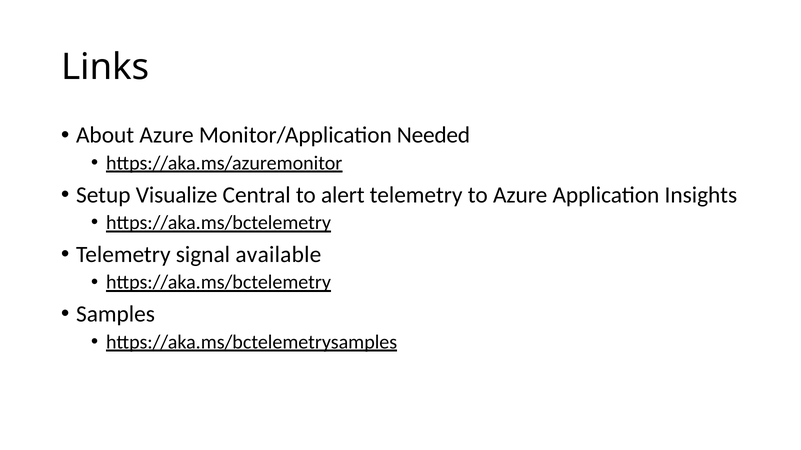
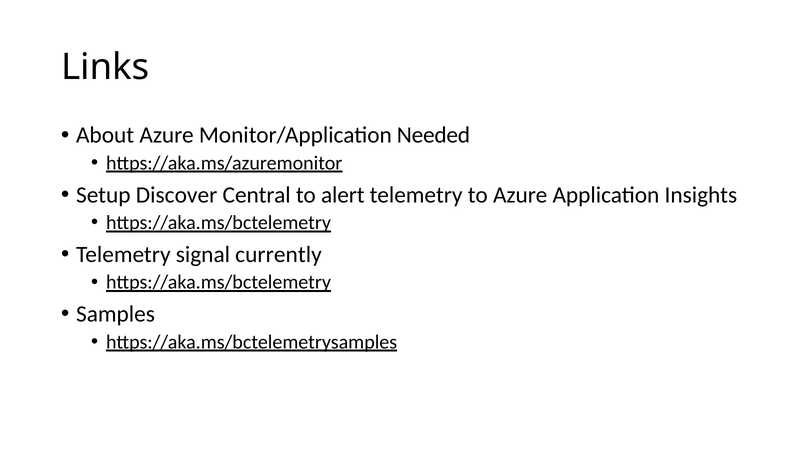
Visualize: Visualize -> Discover (177, 195)
available: available -> currently (278, 255)
